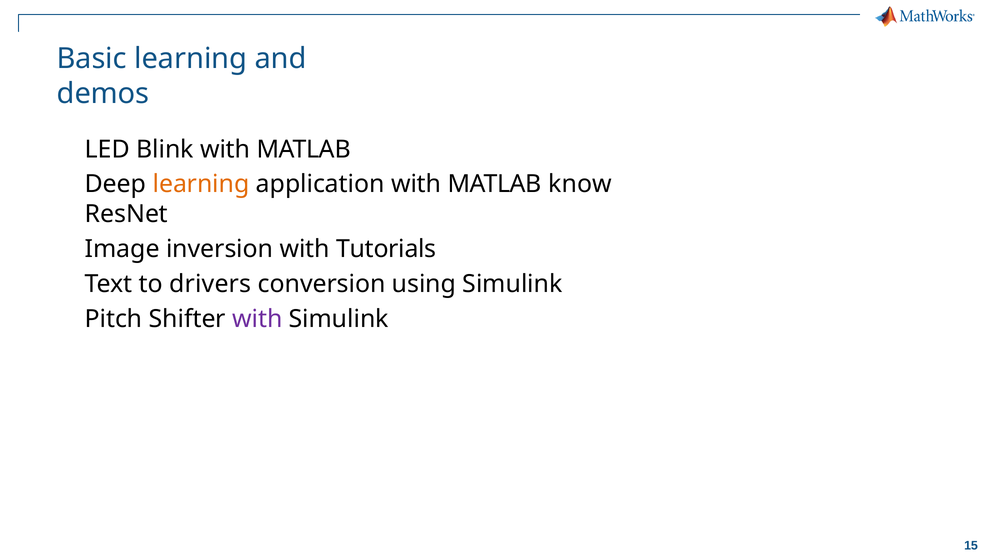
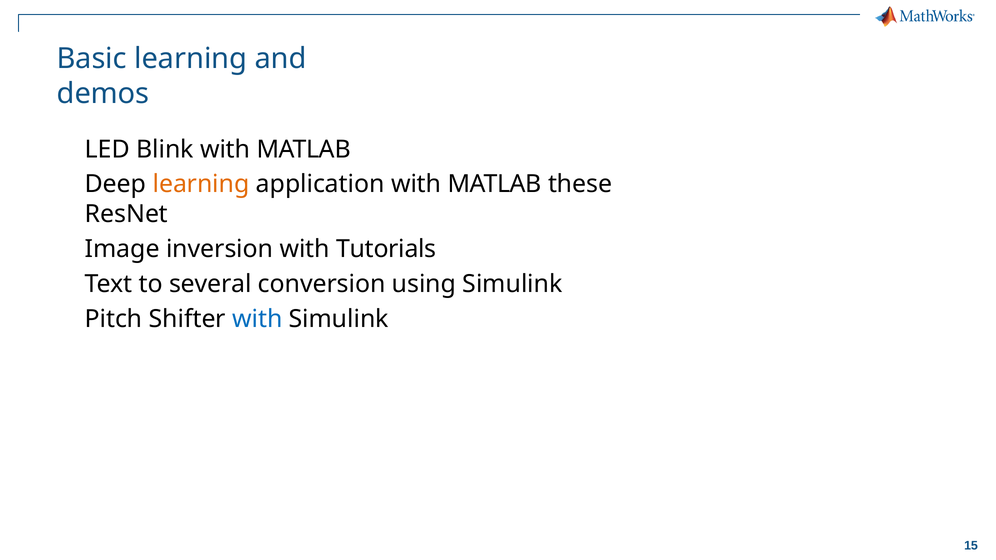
know: know -> these (580, 184)
drivers: drivers -> several (210, 284)
with colour: purple -> blue (257, 319)
